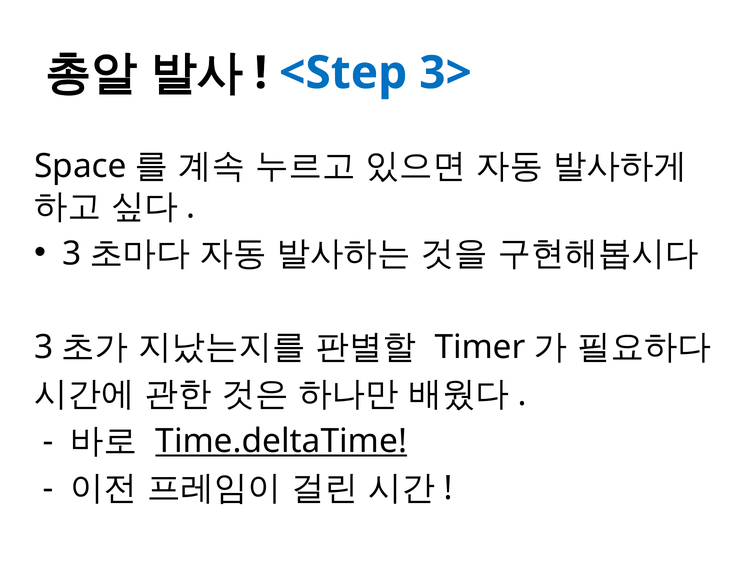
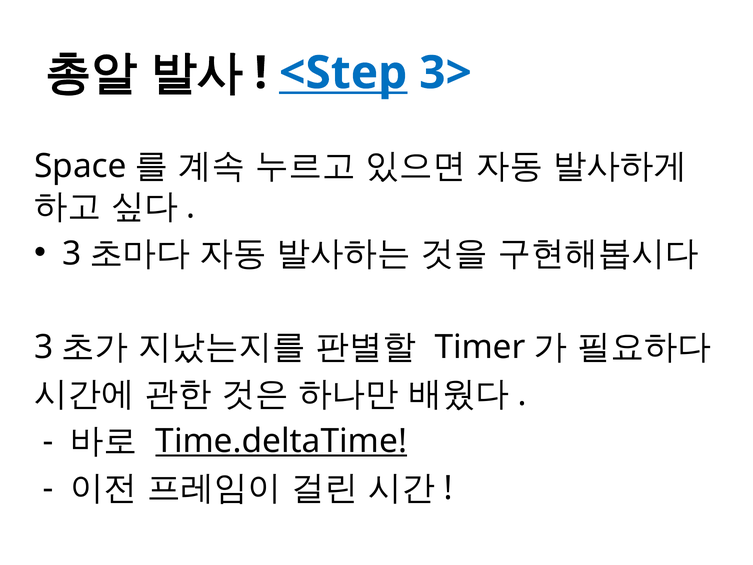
<Step underline: none -> present (343, 73)
